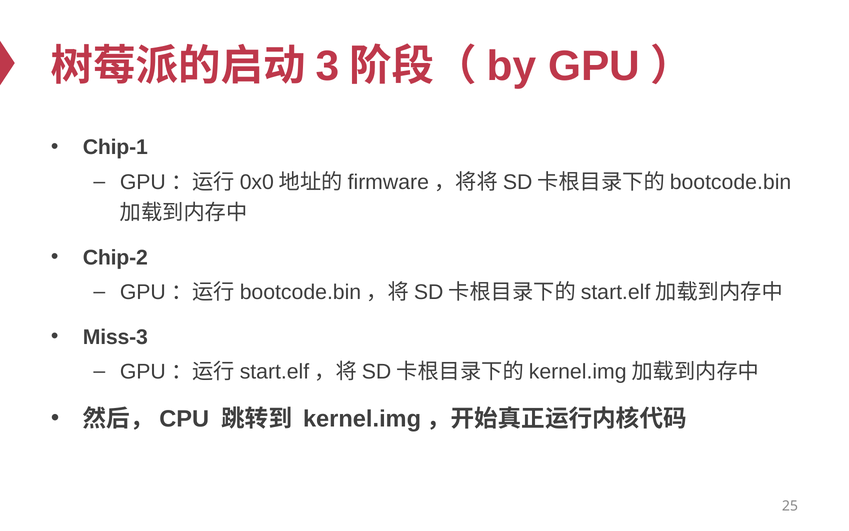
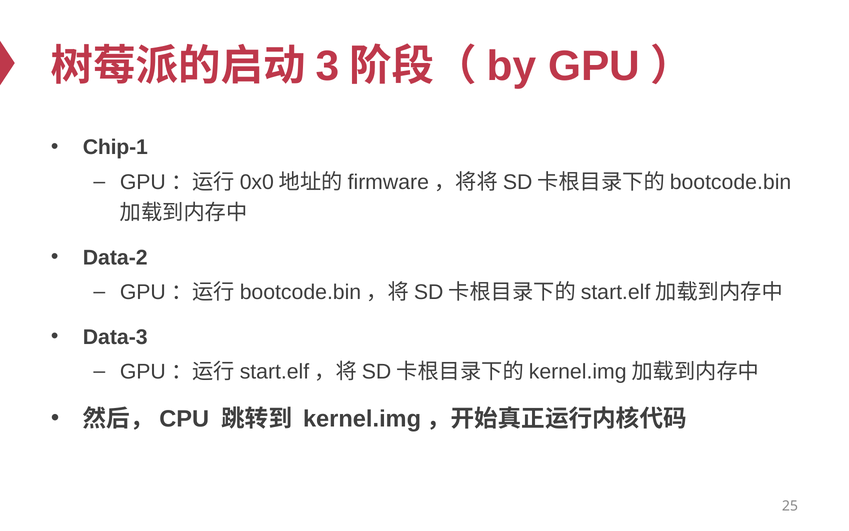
Chip-2: Chip-2 -> Data-2 (115, 257)
Miss-3: Miss-3 -> Data-3 (115, 337)
